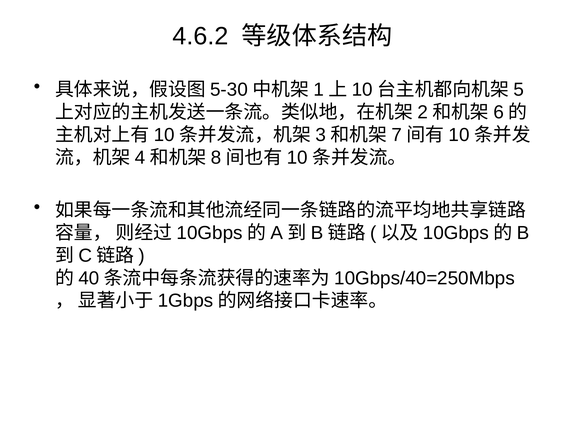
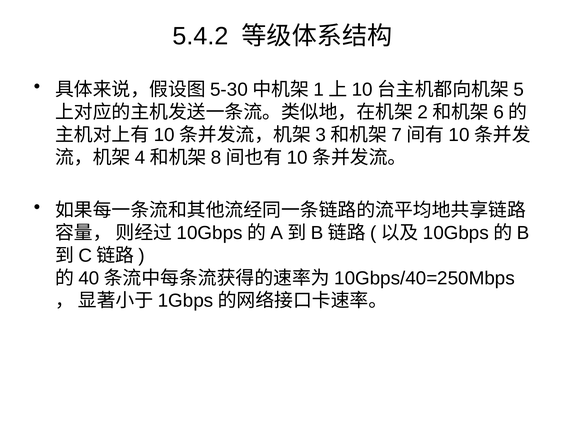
4.6.2: 4.6.2 -> 5.4.2 (201, 36)
